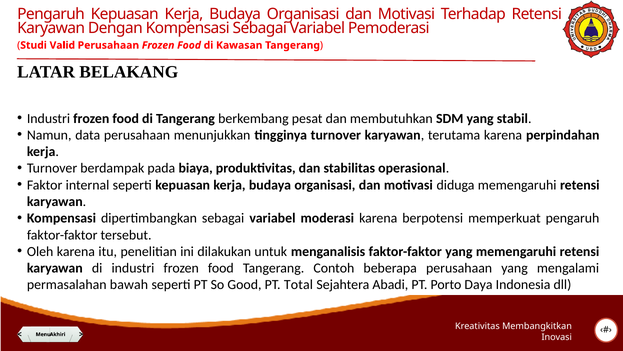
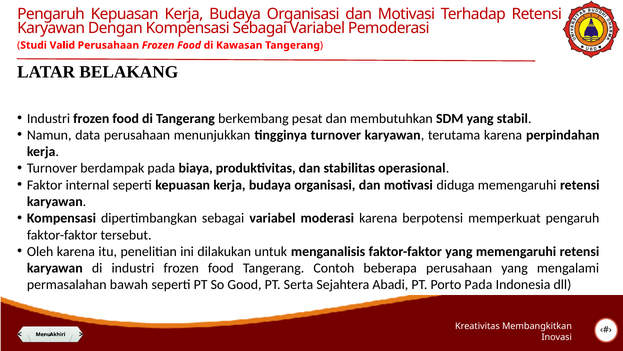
Total: Total -> Serta (298, 284)
Porto Daya: Daya -> Pada (478, 284)
